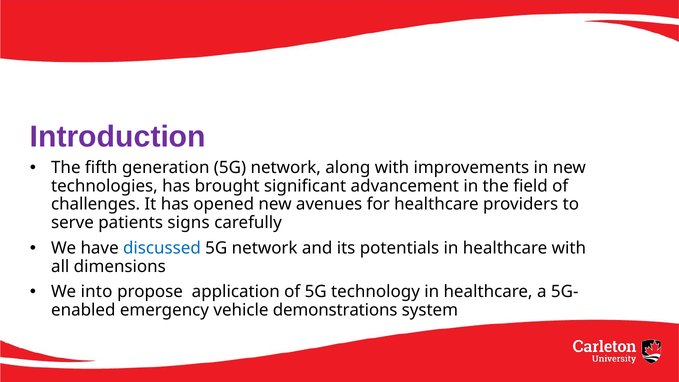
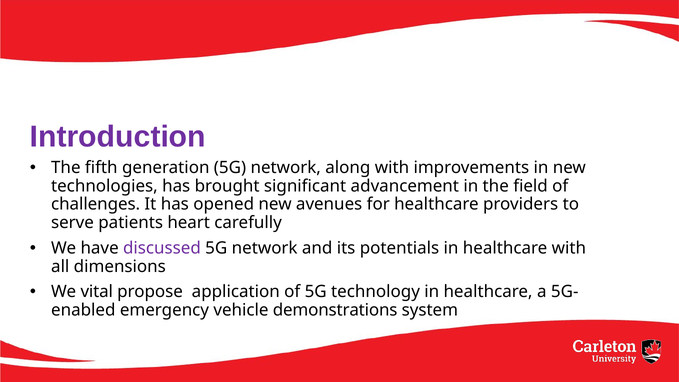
signs: signs -> heart (189, 223)
discussed colour: blue -> purple (162, 248)
into: into -> vital (97, 292)
